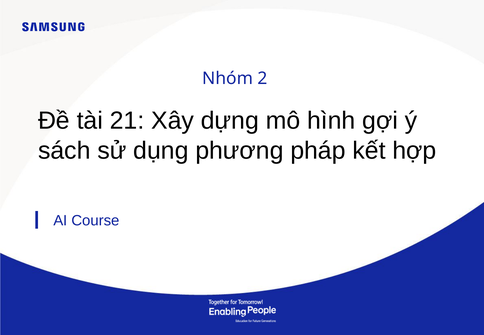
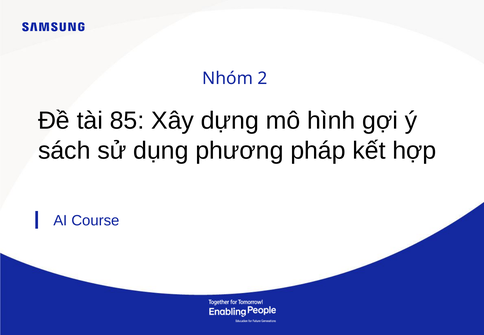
21: 21 -> 85 (127, 121)
